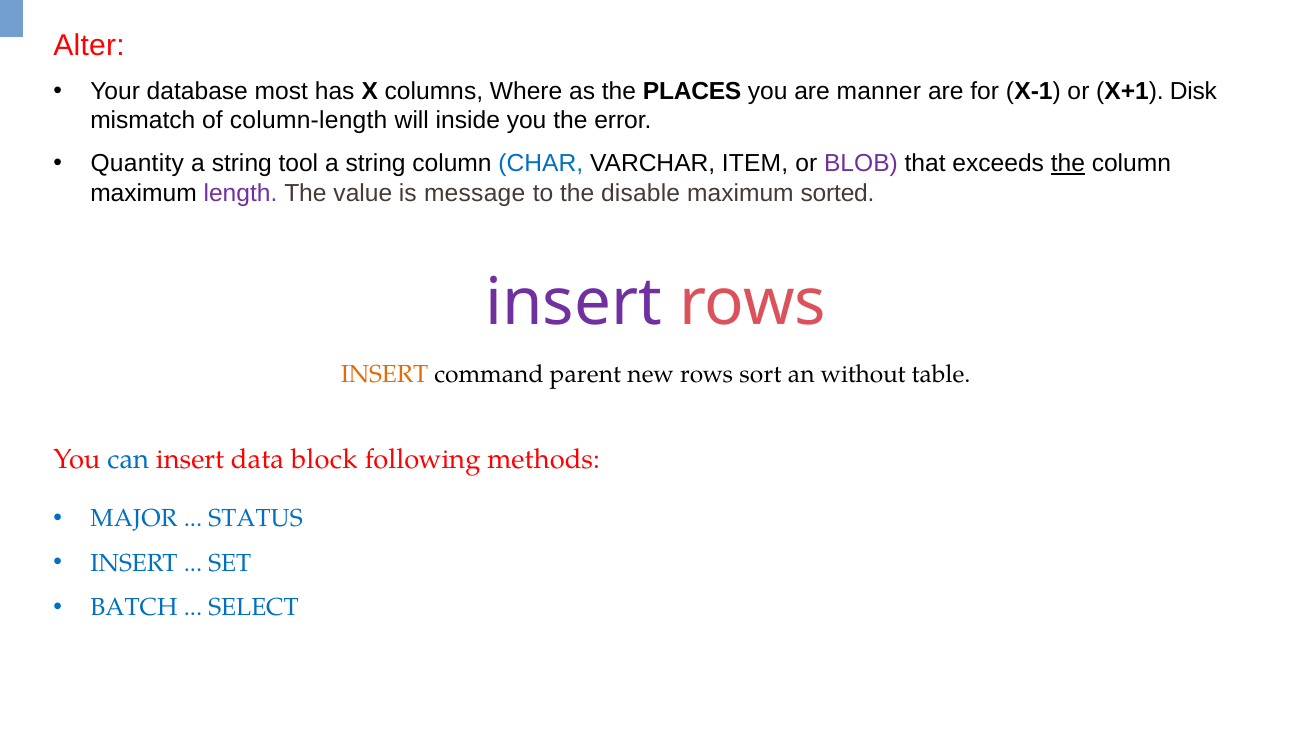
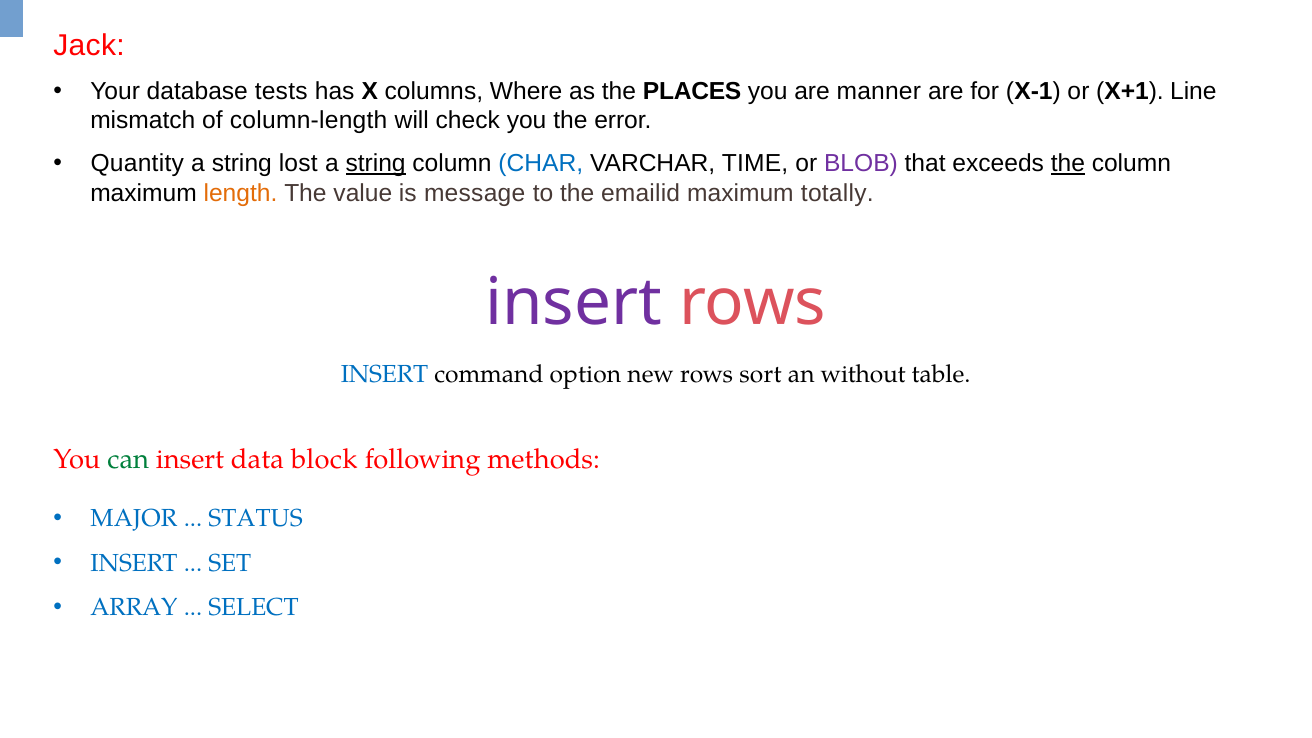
Alter: Alter -> Jack (89, 46)
most: most -> tests (281, 91)
Disk: Disk -> Line (1193, 91)
inside: inside -> check (468, 121)
tool: tool -> lost (298, 163)
string underline: none -> present (376, 163)
ITEM: ITEM -> TIME (755, 163)
length colour: purple -> orange (240, 193)
disable: disable -> emailid (641, 193)
sorted: sorted -> totally (837, 193)
INSERT colour: orange -> blue (385, 374)
parent: parent -> option (585, 374)
can colour: blue -> green (128, 460)
BATCH: BATCH -> ARRAY (134, 607)
